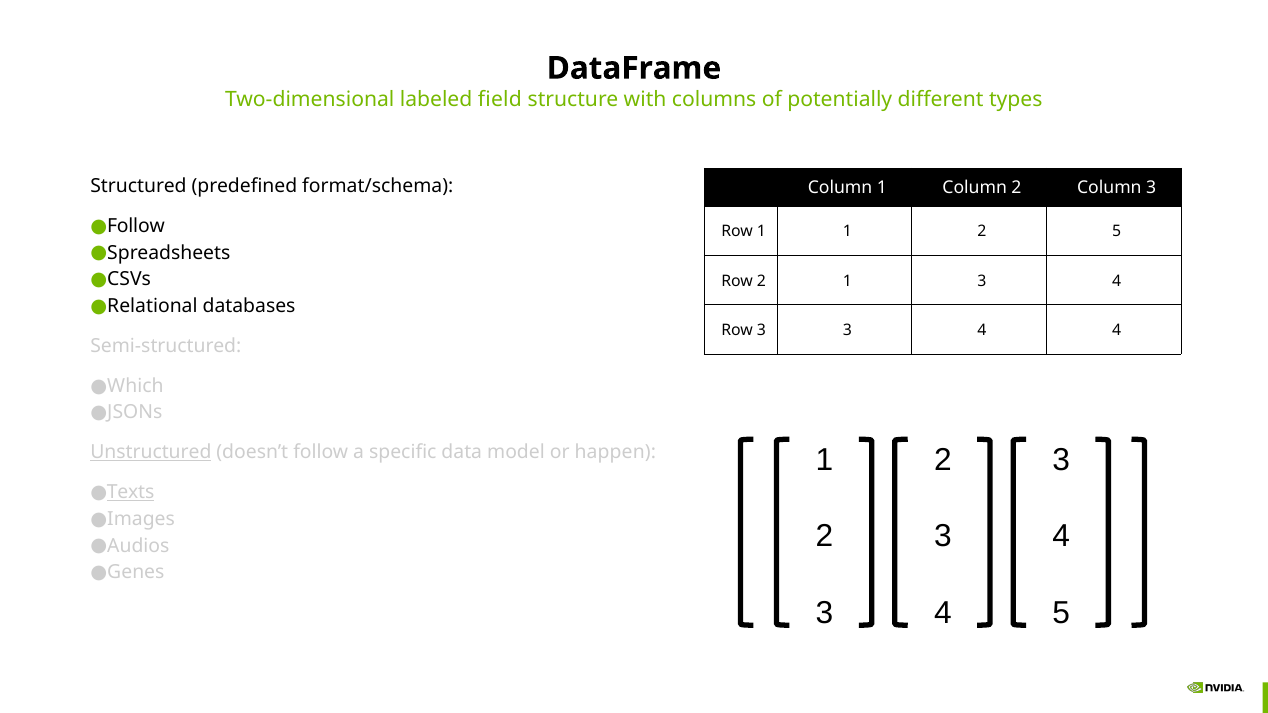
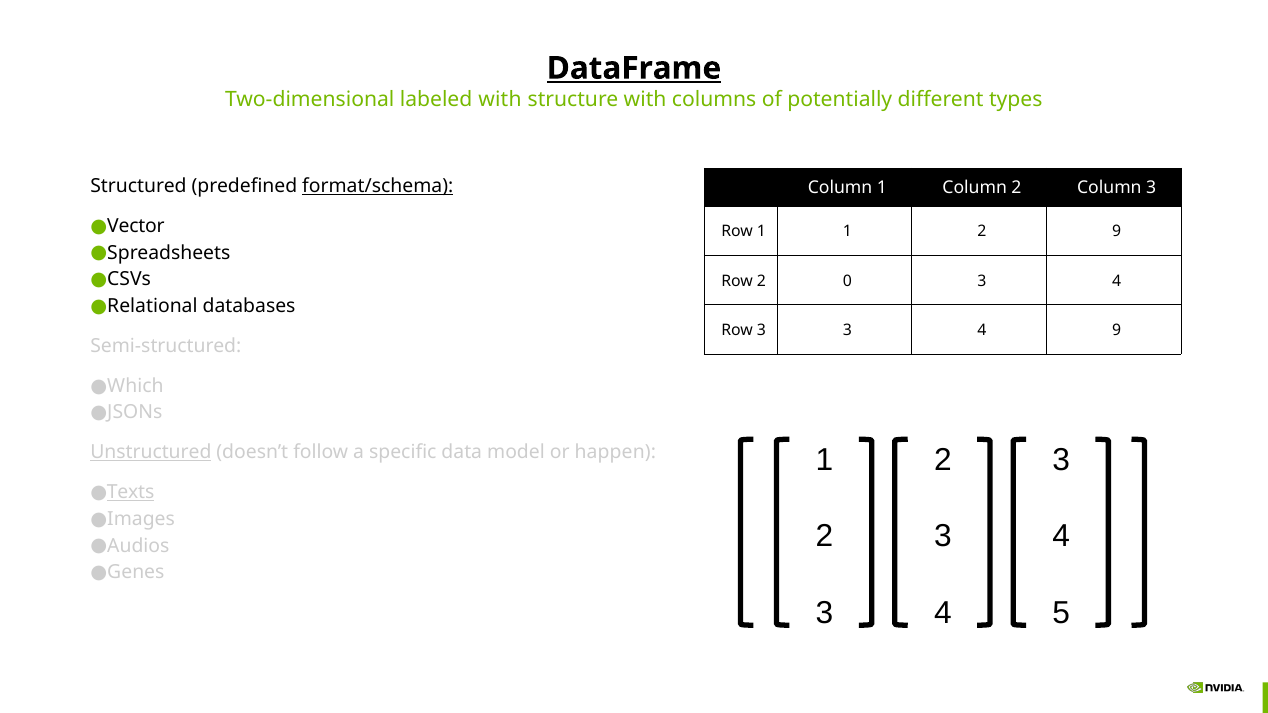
DataFrame underline: none -> present (634, 68)
labeled field: field -> with (500, 99)
format/schema underline: none -> present (378, 186)
Follow: Follow -> Vector (136, 226)
2 5: 5 -> 9 (1117, 232)
2 1: 1 -> 0 (847, 281)
4 4: 4 -> 9 (1117, 330)
